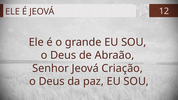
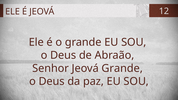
Jeová Criação: Criação -> Grande (122, 68)
